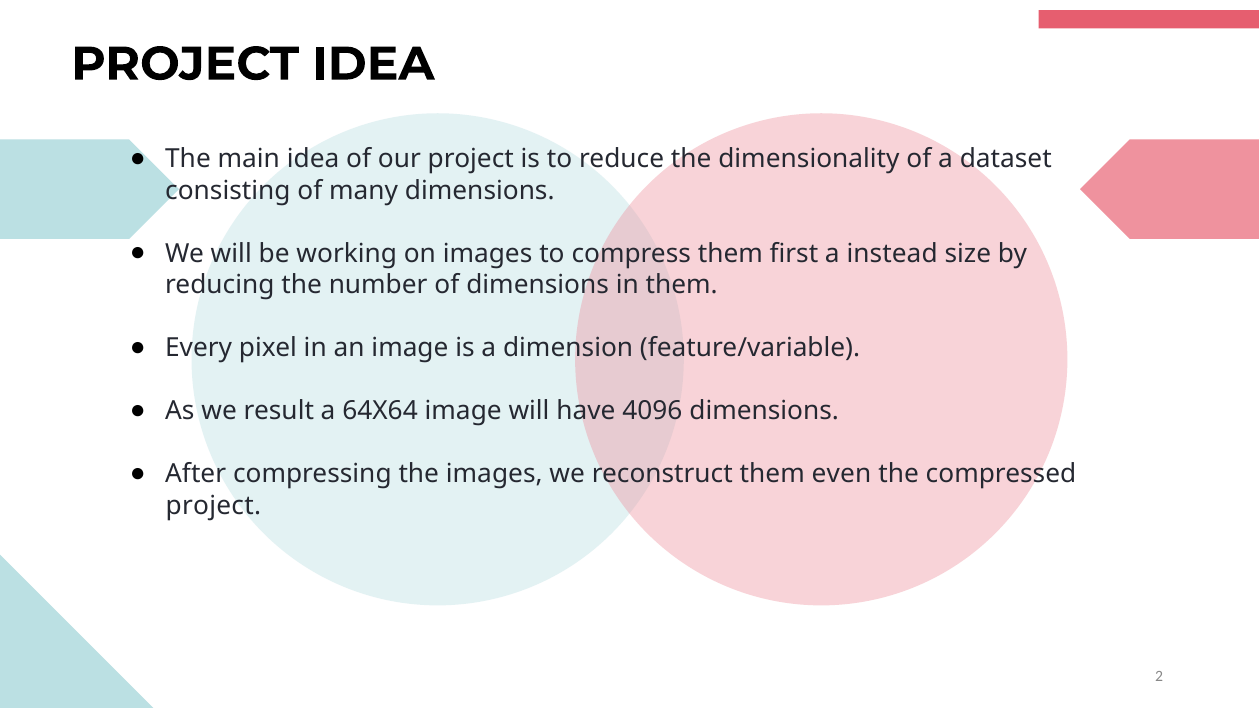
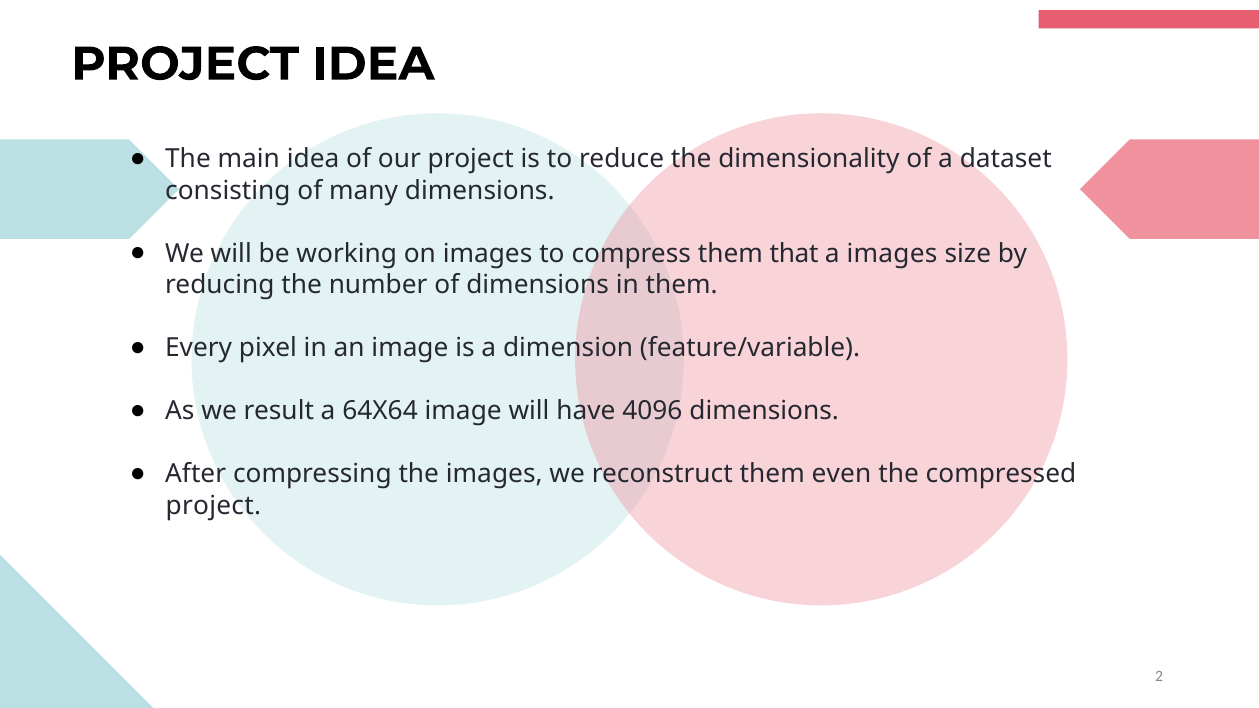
first: first -> that (794, 254)
a instead: instead -> images (892, 254)
